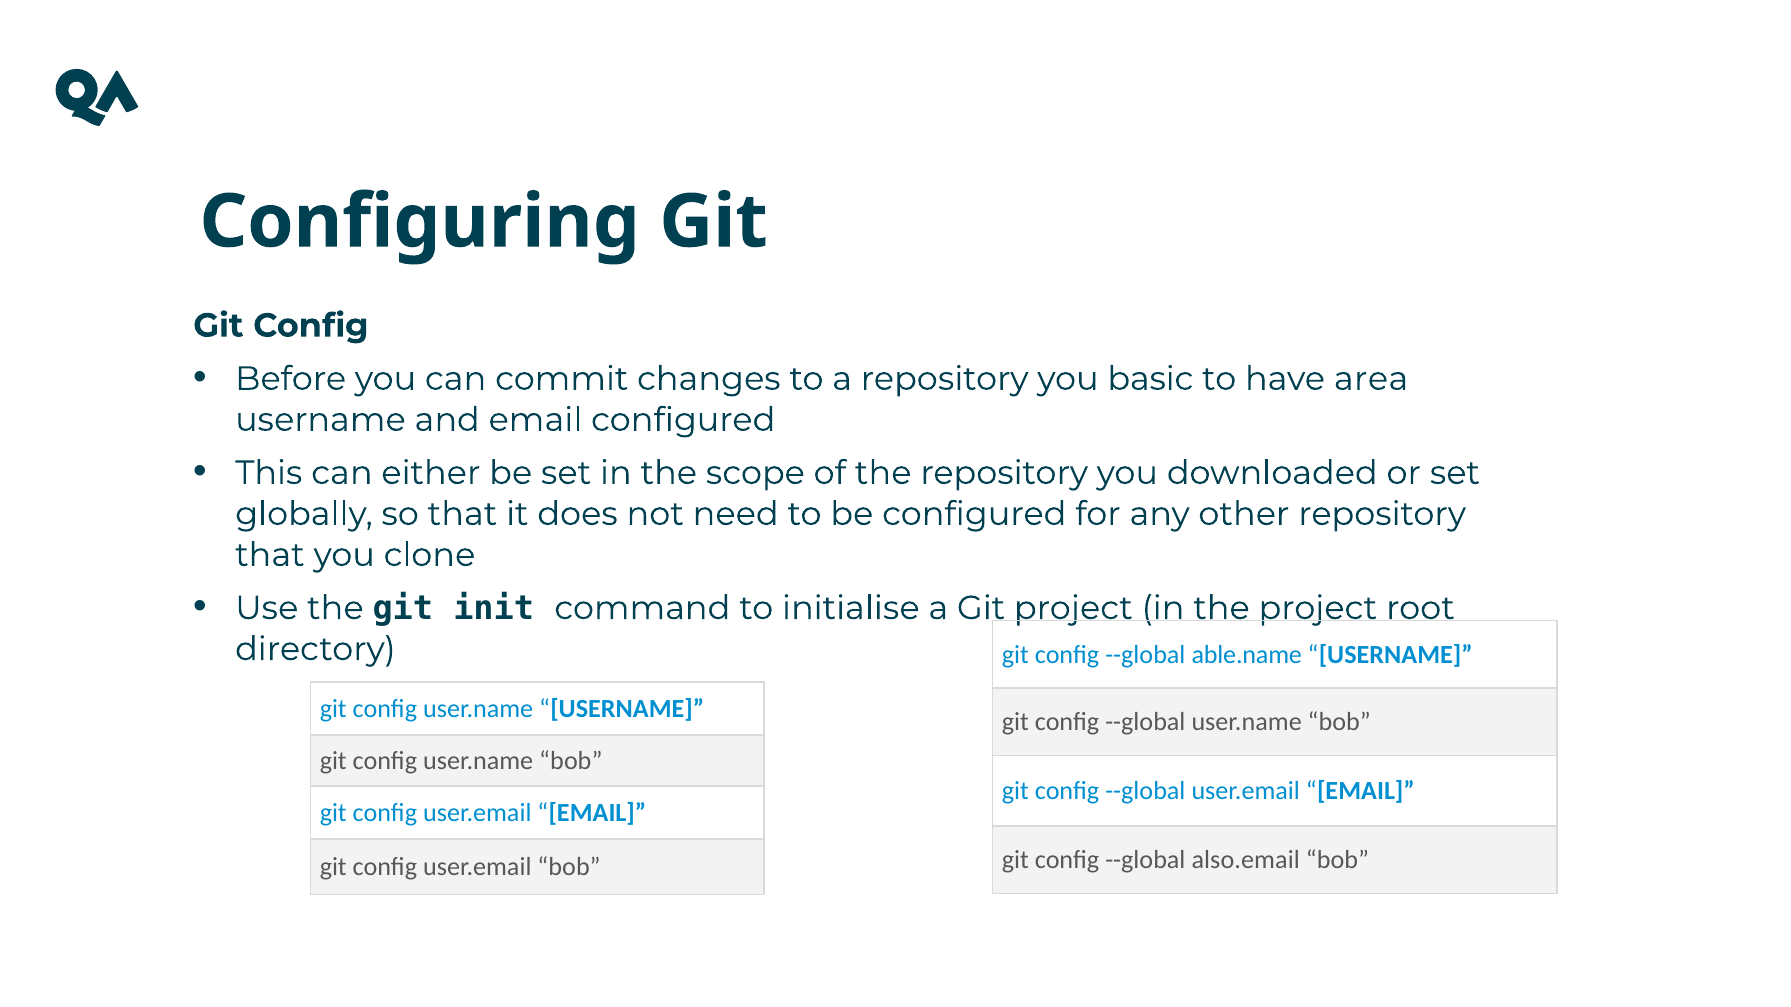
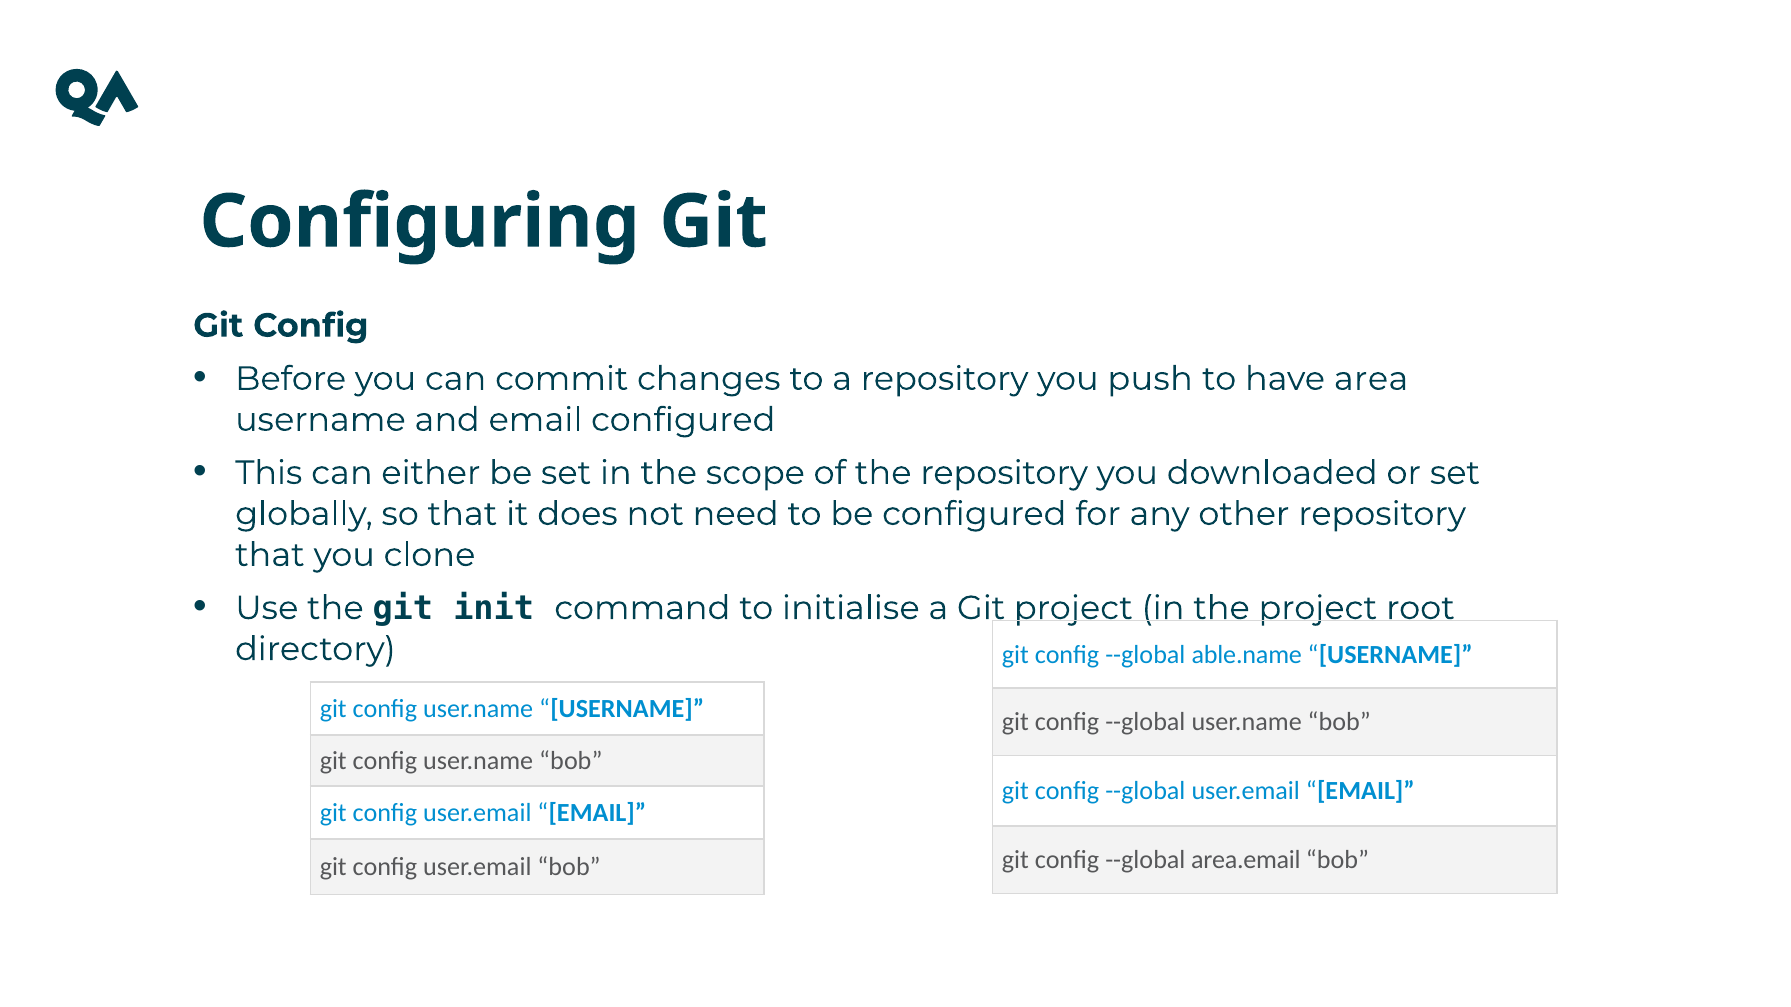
basic: basic -> push (1150, 379)
also.email: also.email -> area.email (1246, 860)
